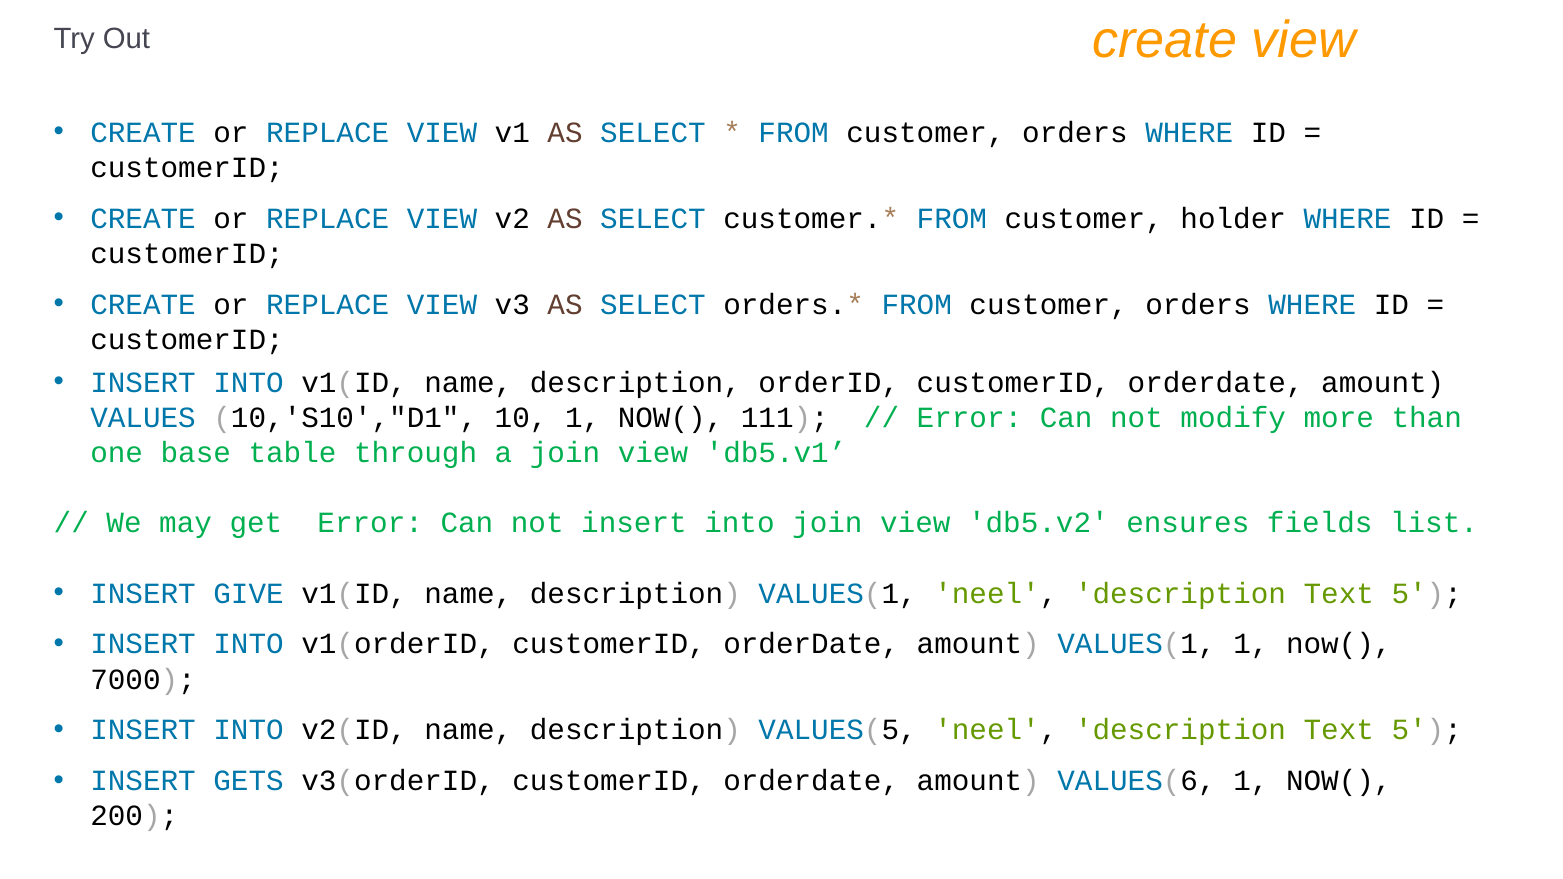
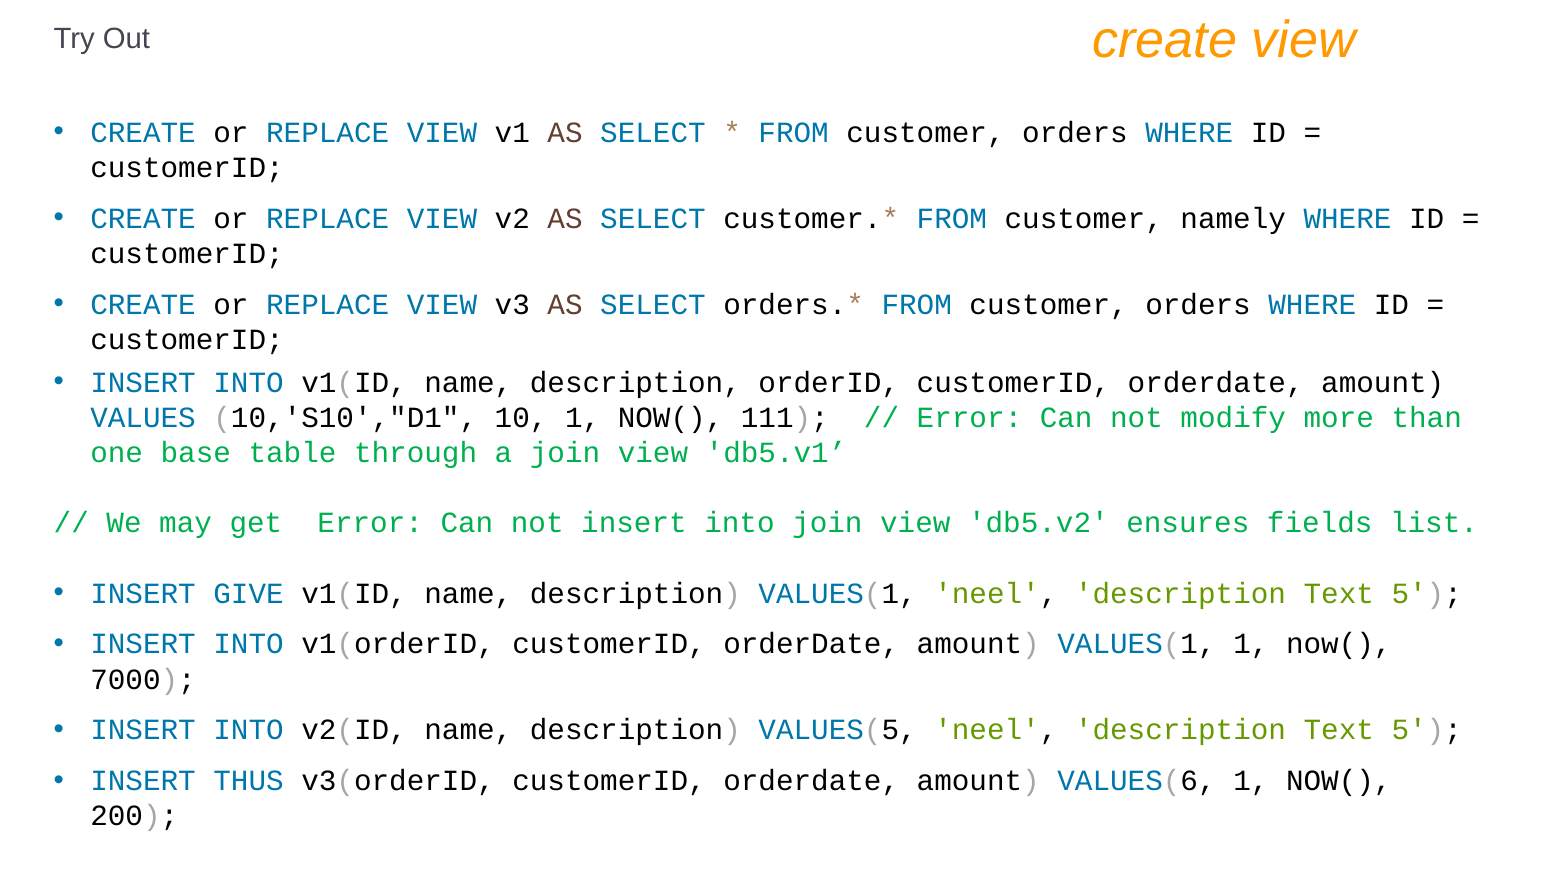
holder: holder -> namely (1233, 219)
GETS: GETS -> THUS (249, 781)
